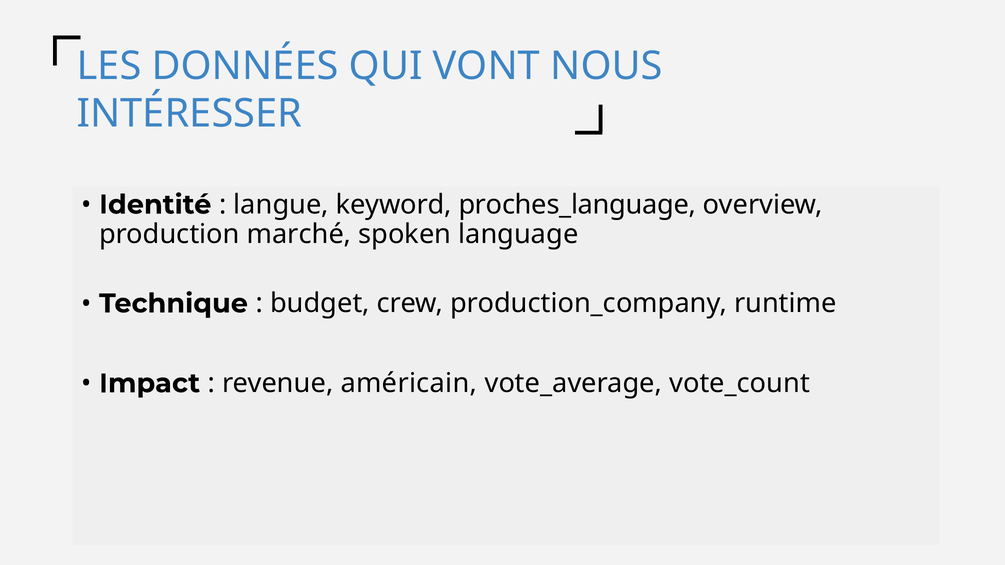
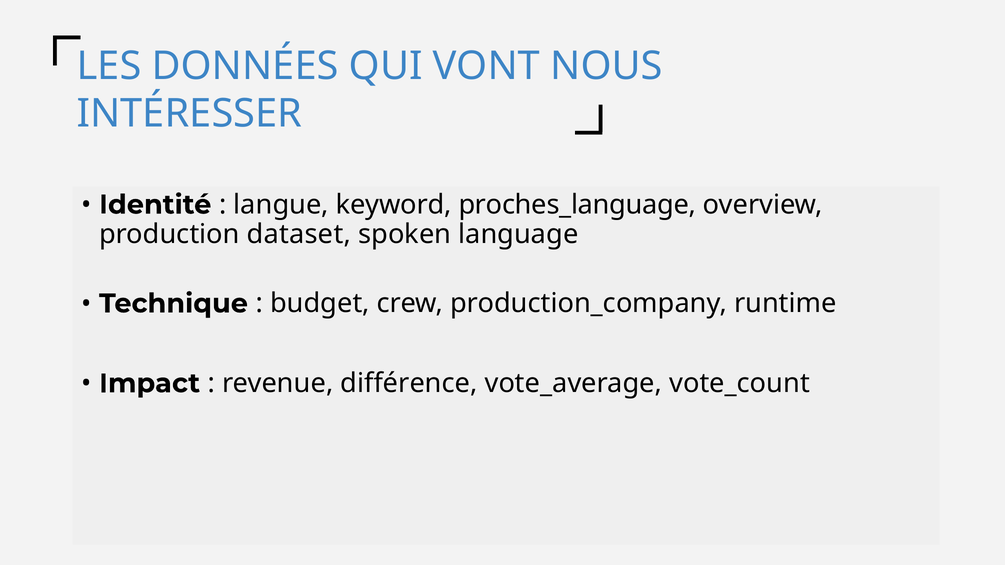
marché: marché -> dataset (299, 234)
américain: américain -> différence (409, 384)
